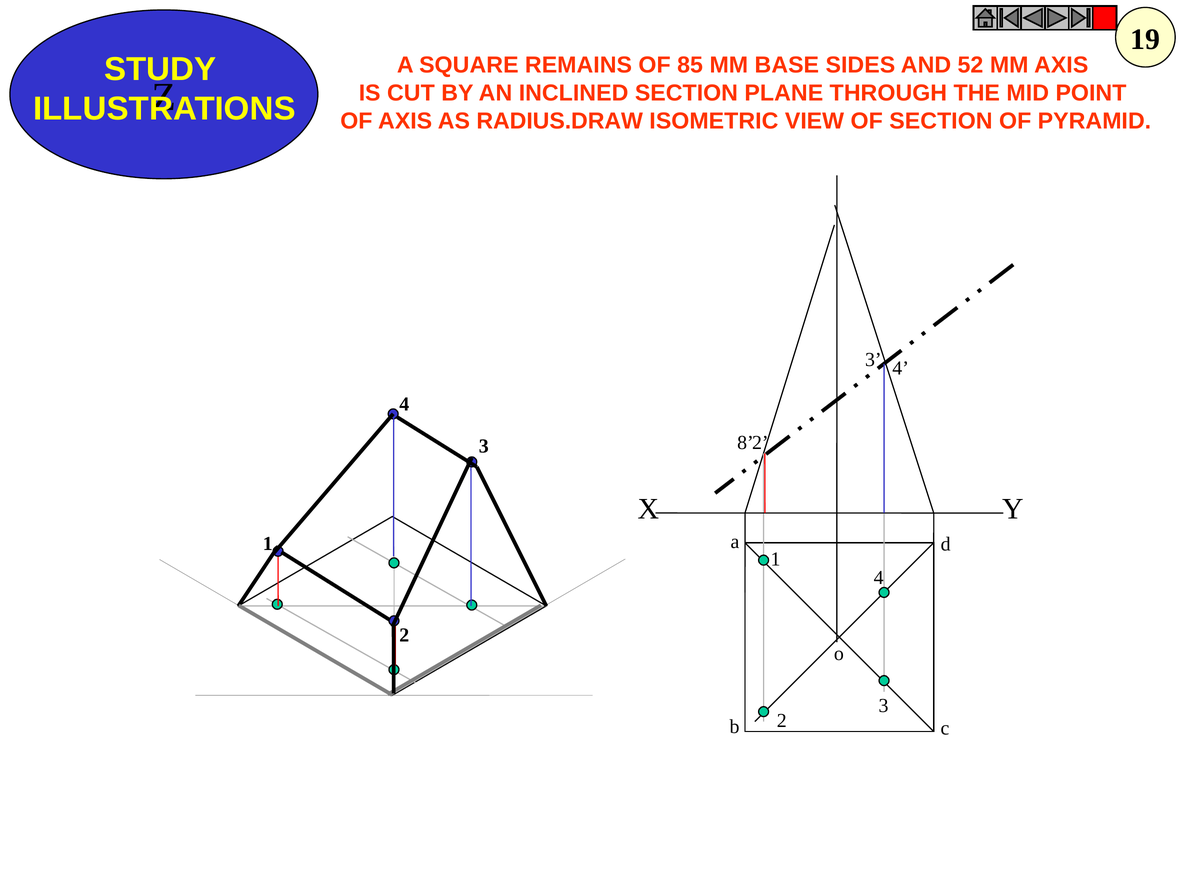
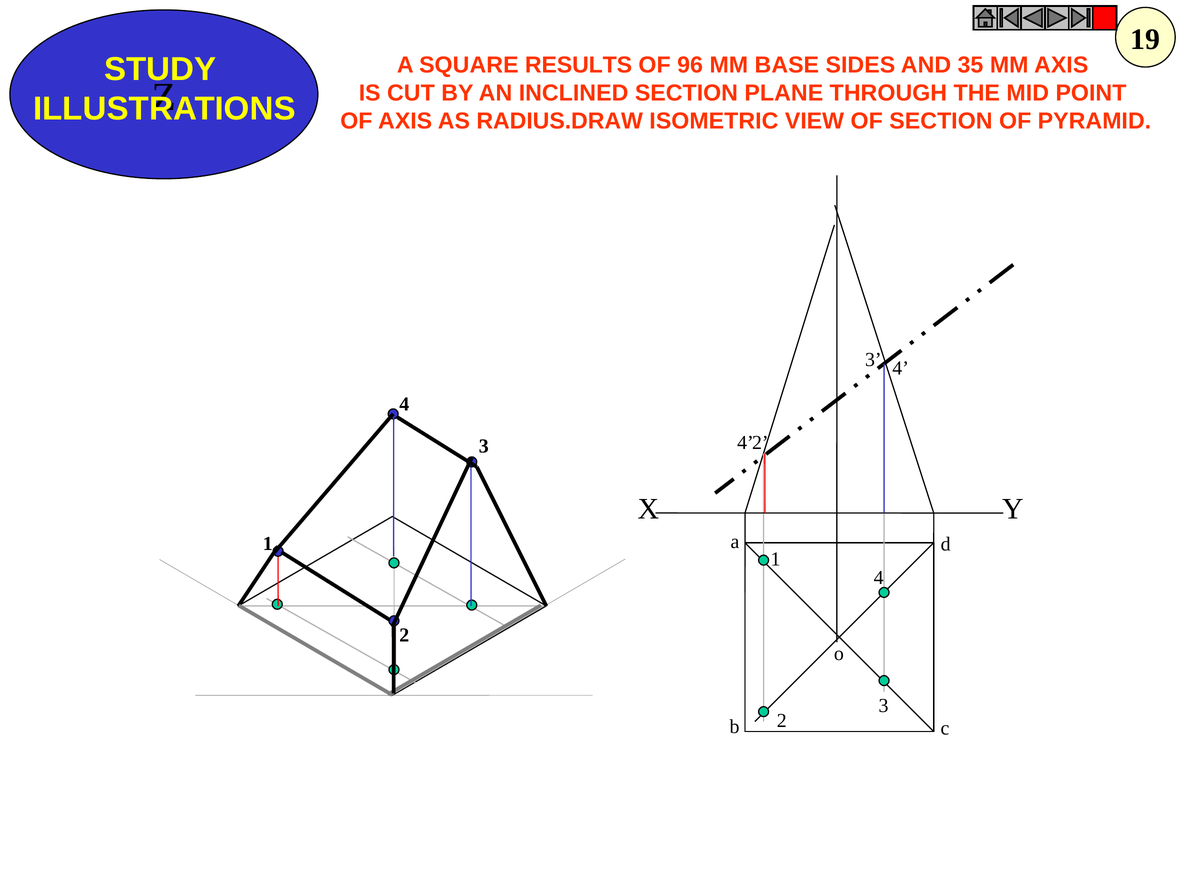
REMAINS: REMAINS -> RESULTS (579, 65)
85: 85 -> 96 (690, 65)
52: 52 -> 35 (970, 65)
8: 8 -> 4 (745, 443)
